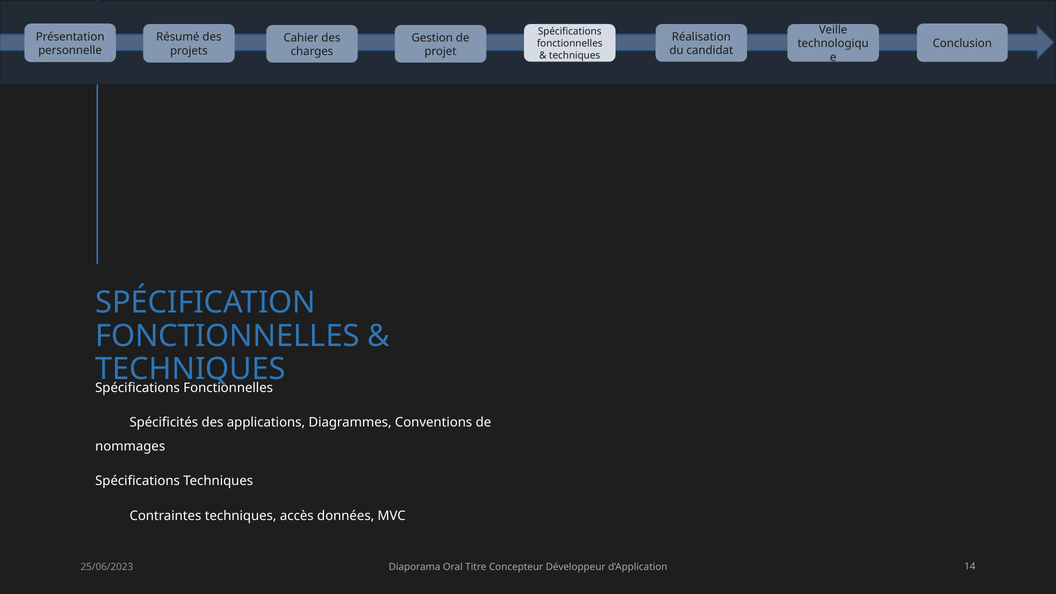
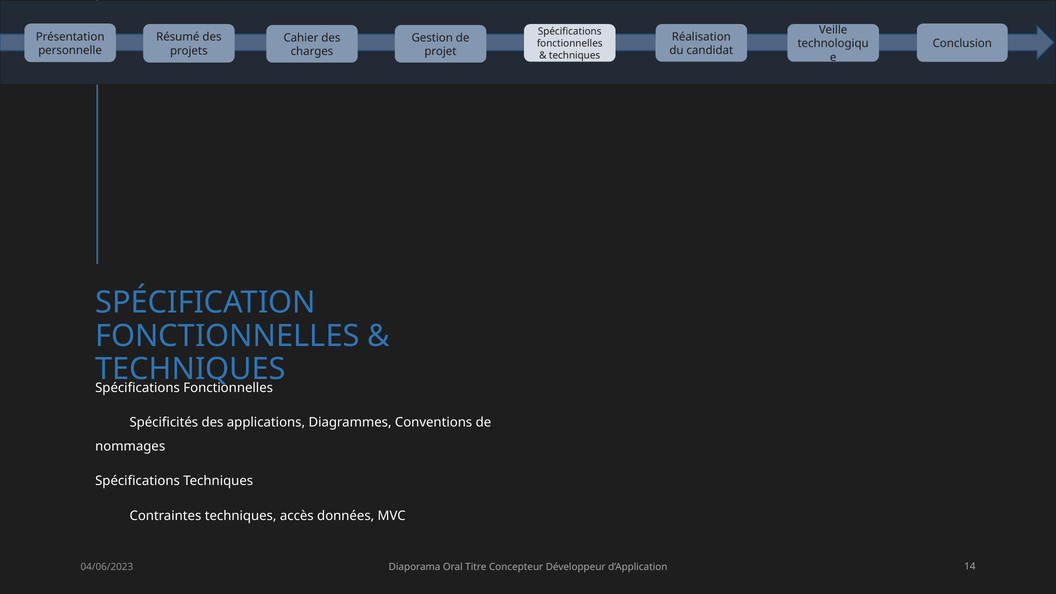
25/06/2023: 25/06/2023 -> 04/06/2023 (107, 567)
